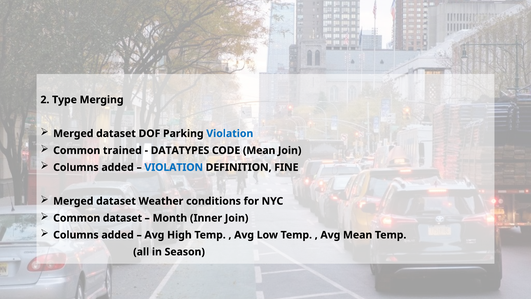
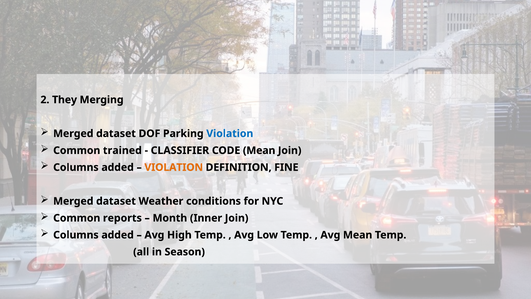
Type: Type -> They (65, 100)
DATATYPES: DATATYPES -> CLASSIFIER (180, 150)
VIOLATION colour: blue -> orange (174, 167)
Common dataset: dataset -> reports (122, 218)
